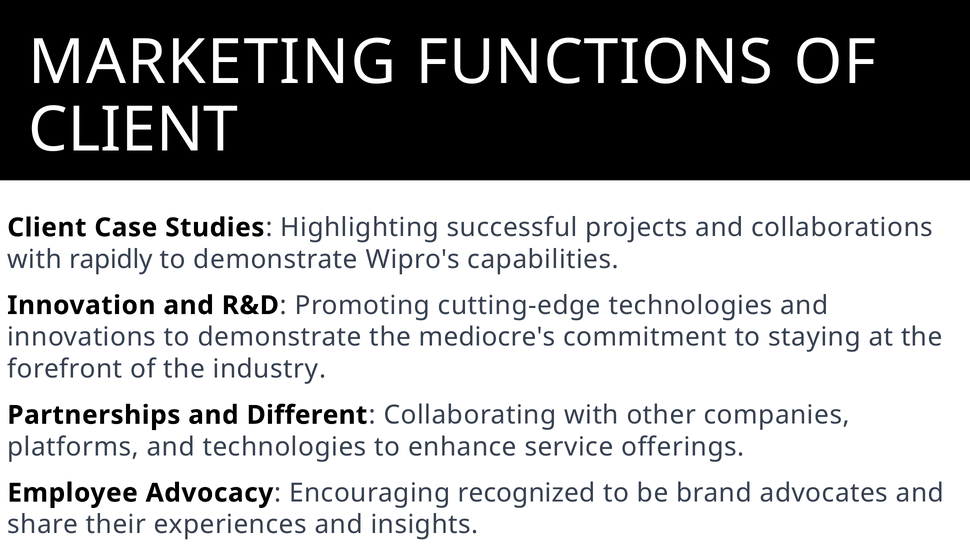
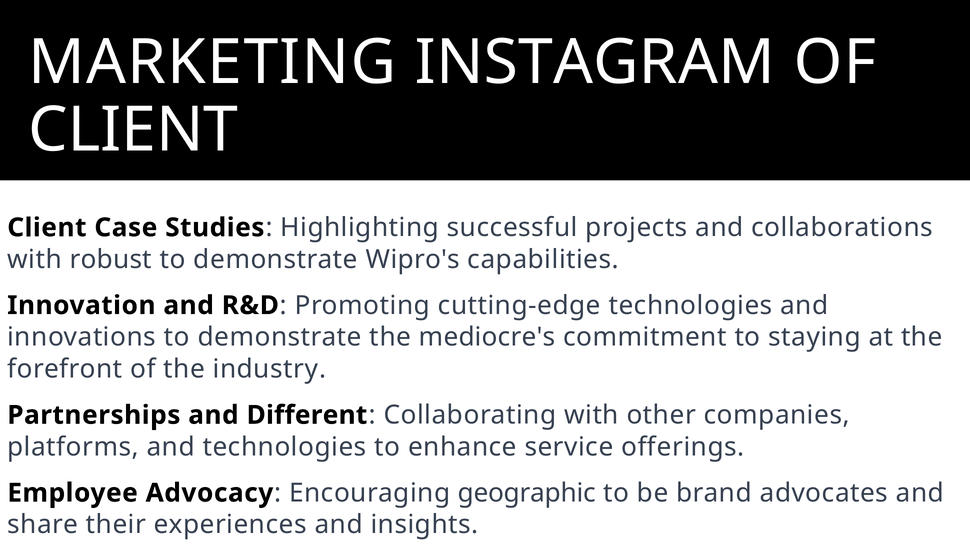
FUNCTIONS: FUNCTIONS -> INSTAGRAM (595, 62)
rapidly: rapidly -> robust (111, 259)
recognized: recognized -> geographic (527, 493)
